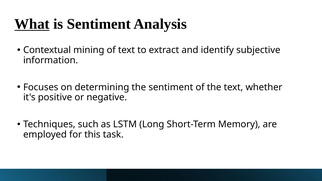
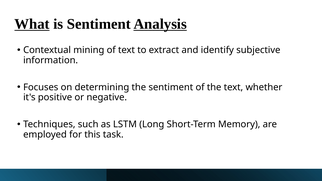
Analysis underline: none -> present (160, 24)
